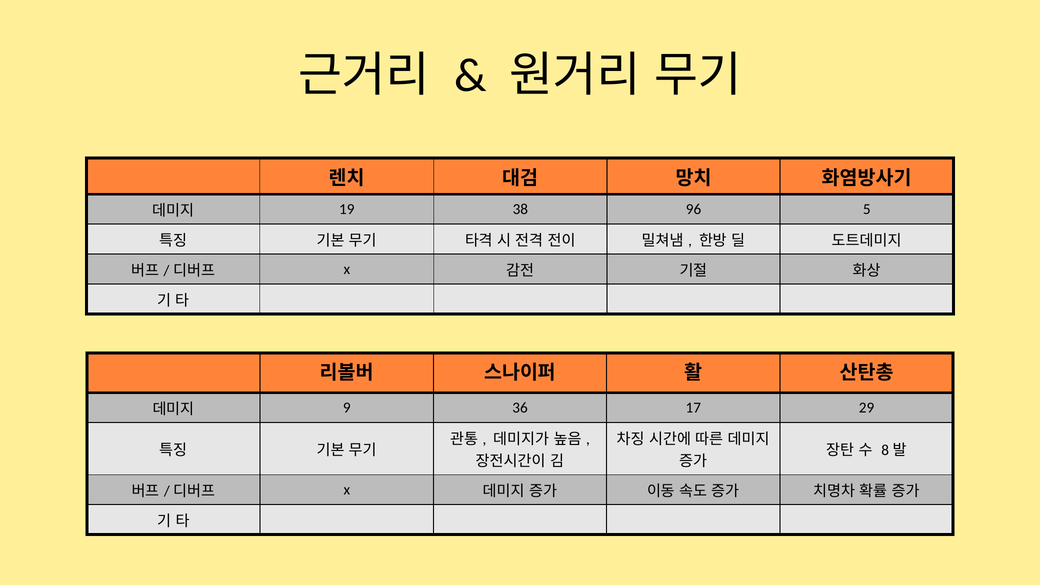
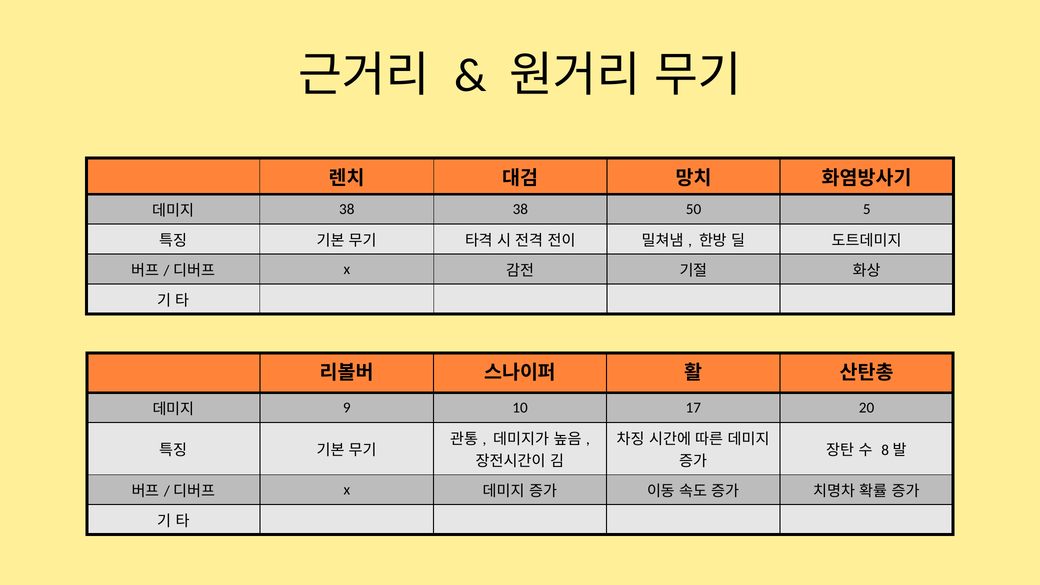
19: 19 -> 38 (347, 209)
96: 96 -> 50 (694, 209)
36: 36 -> 10 (520, 408)
29: 29 -> 20 (867, 408)
